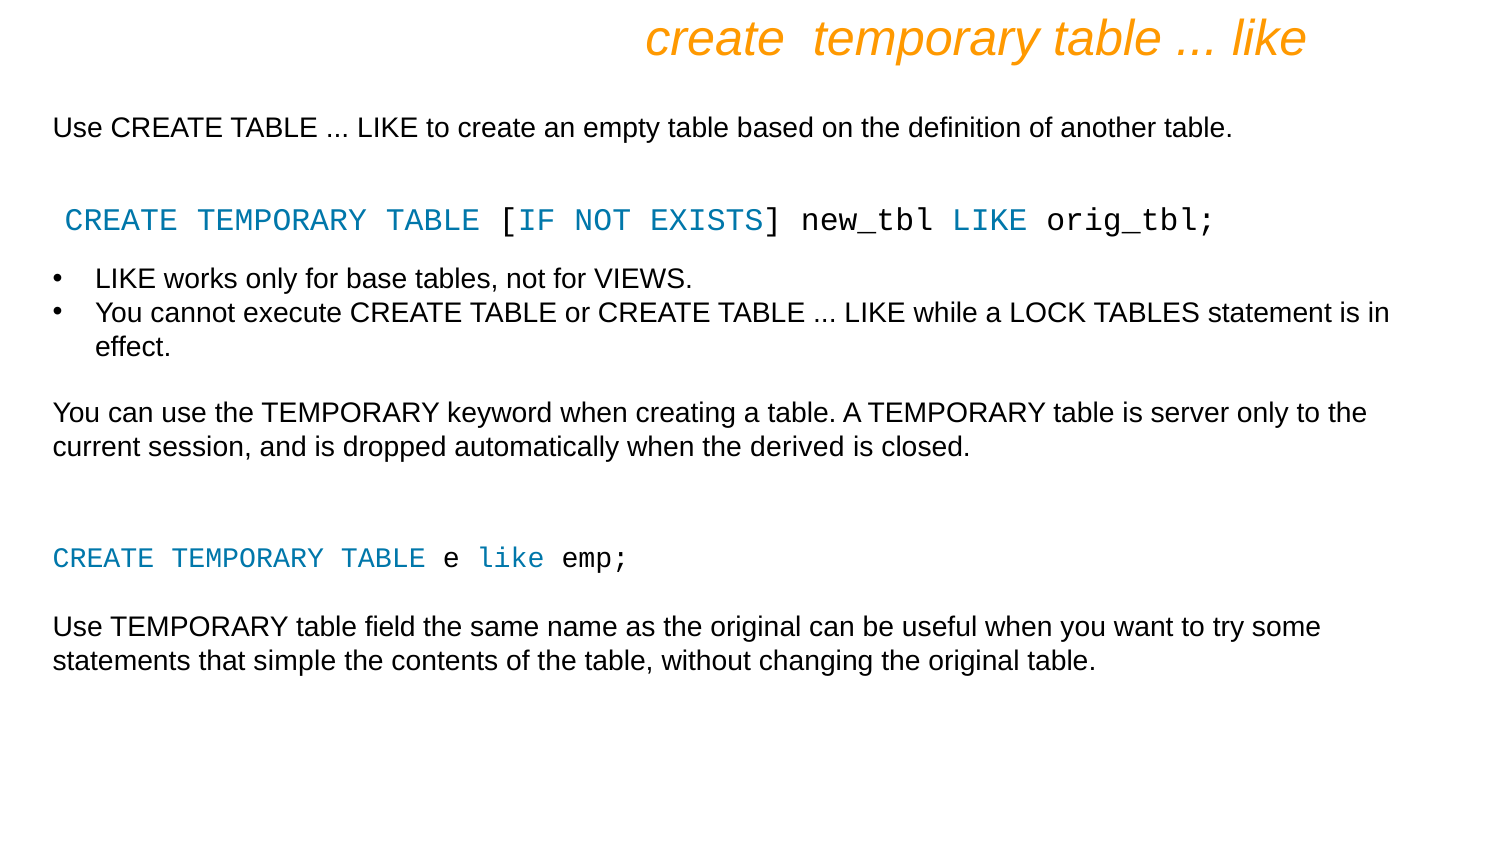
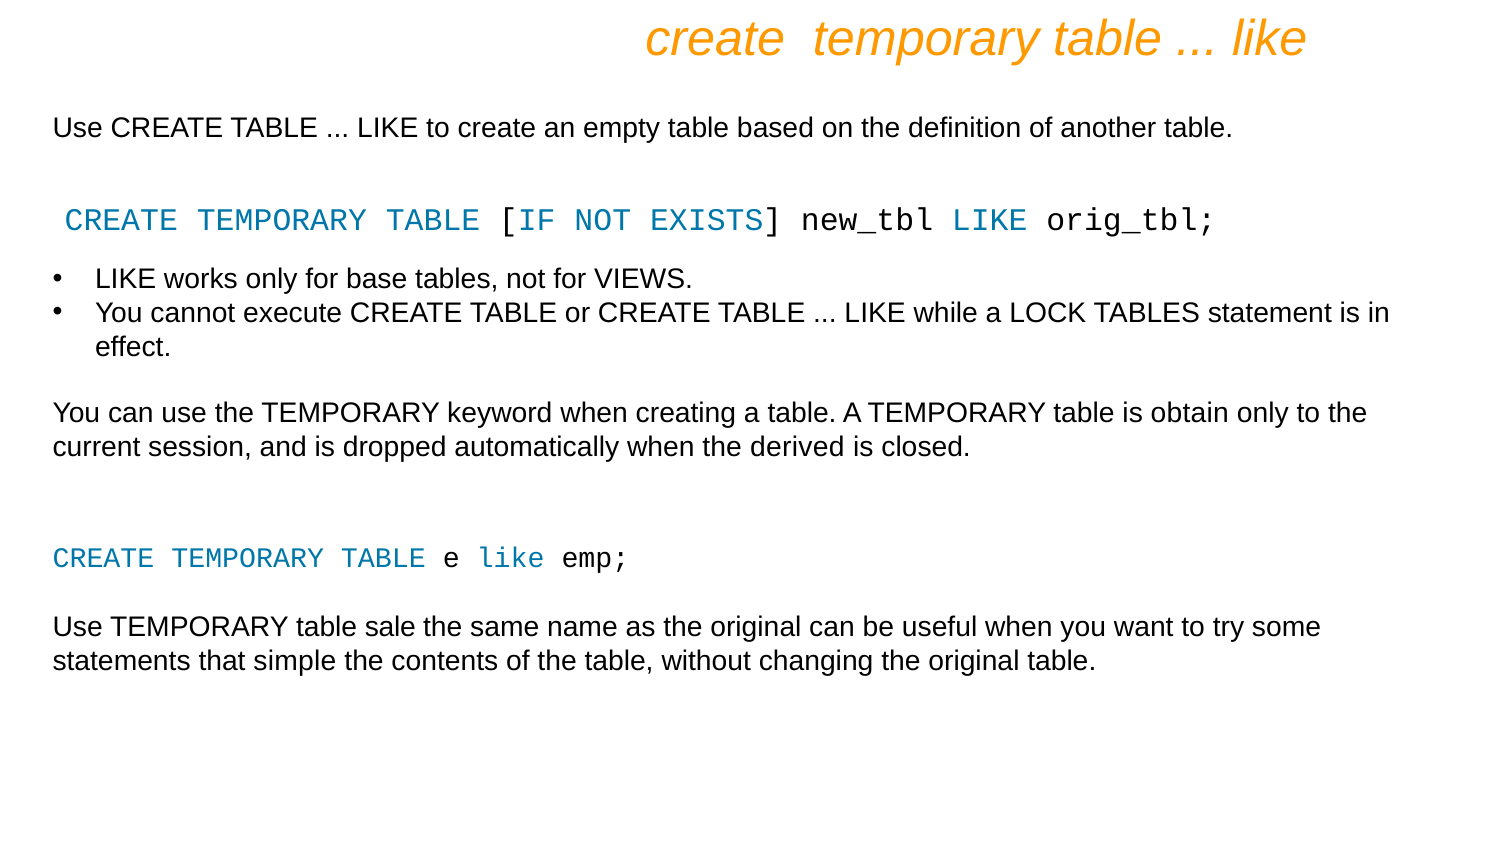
server: server -> obtain (1190, 413)
field: field -> sale (390, 627)
